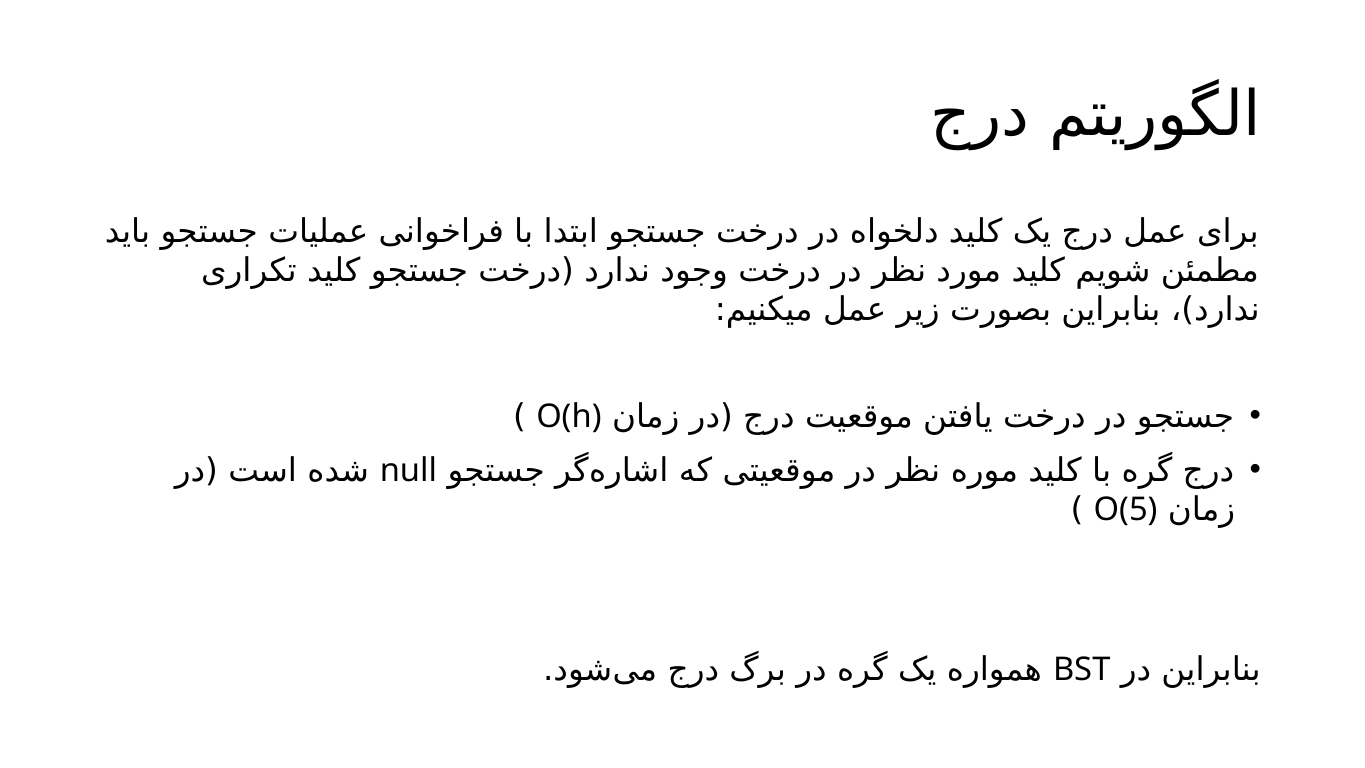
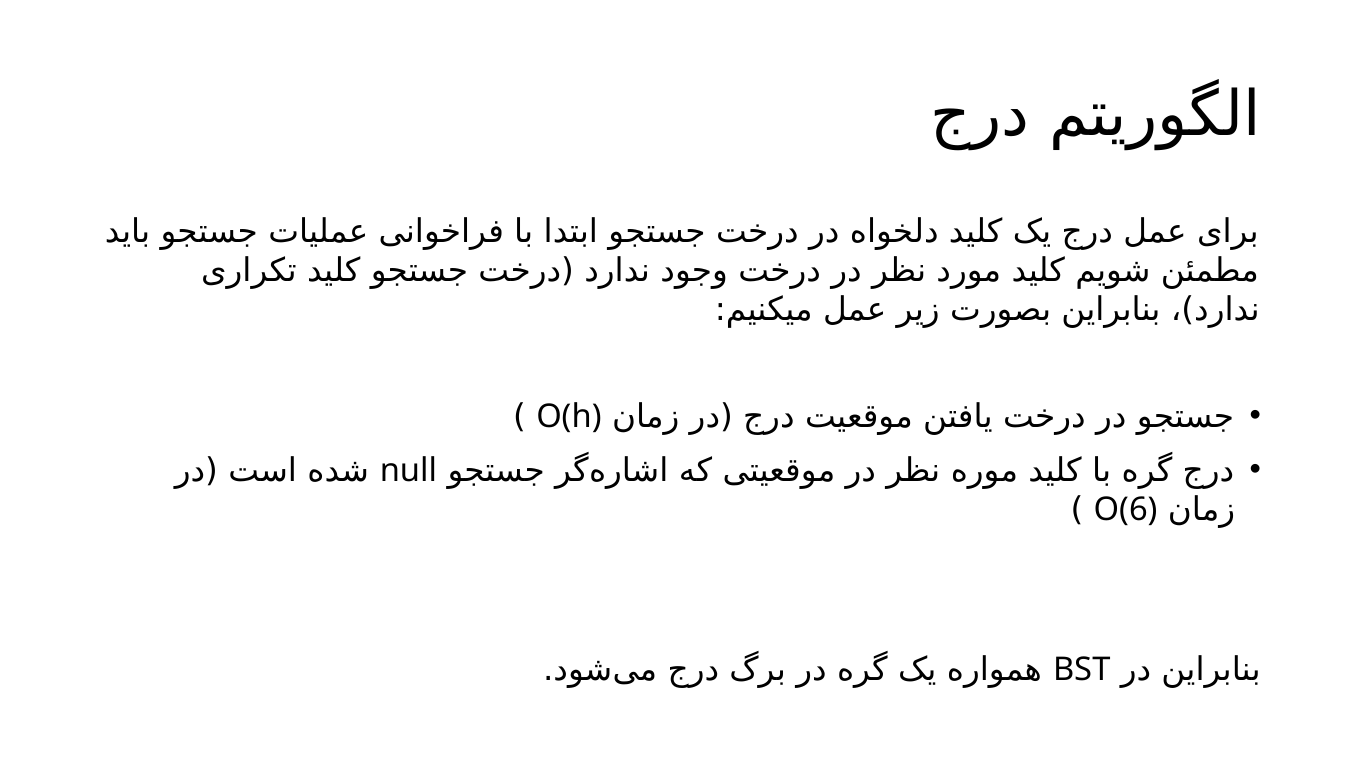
O(5: O(5 -> O(6 (1126, 509)
